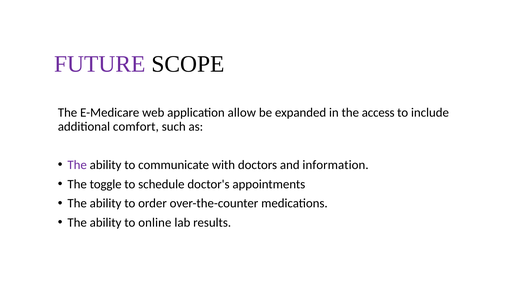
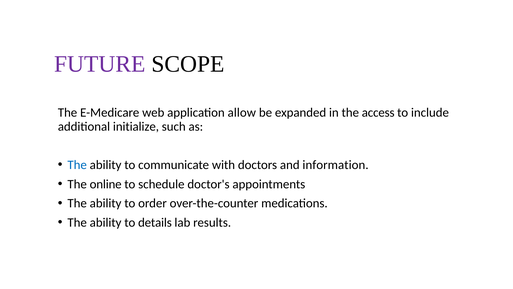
comfort: comfort -> initialize (136, 126)
The colour: purple -> blue (77, 165)
toggle: toggle -> online (106, 184)
online: online -> details (155, 222)
